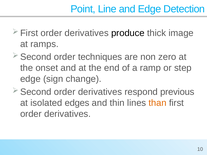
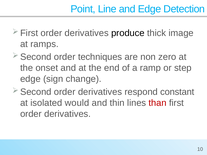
previous: previous -> constant (177, 92)
edges: edges -> would (77, 103)
than colour: orange -> red (158, 103)
